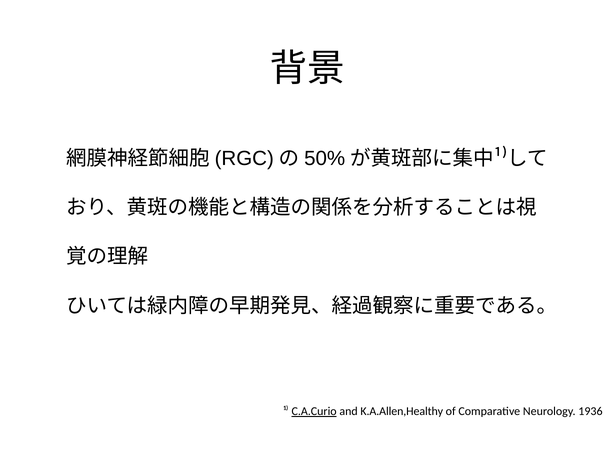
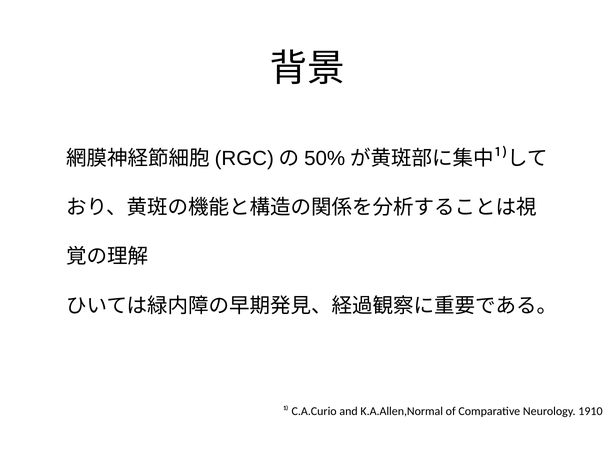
C.A.Curio underline: present -> none (314, 412)
K.A.Allen,Healthy: K.A.Allen,Healthy -> K.A.Allen,Normal (402, 412)
1936: 1936 -> 1910 (590, 412)
